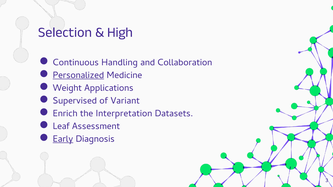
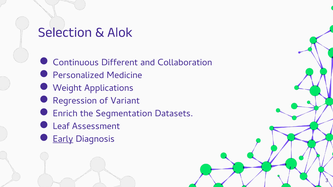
High: High -> Alok (120, 32)
Handling: Handling -> Different (120, 62)
Personalized underline: present -> none (78, 75)
Supervised: Supervised -> Regression (75, 101)
Interpretation: Interpretation -> Segmentation (124, 114)
